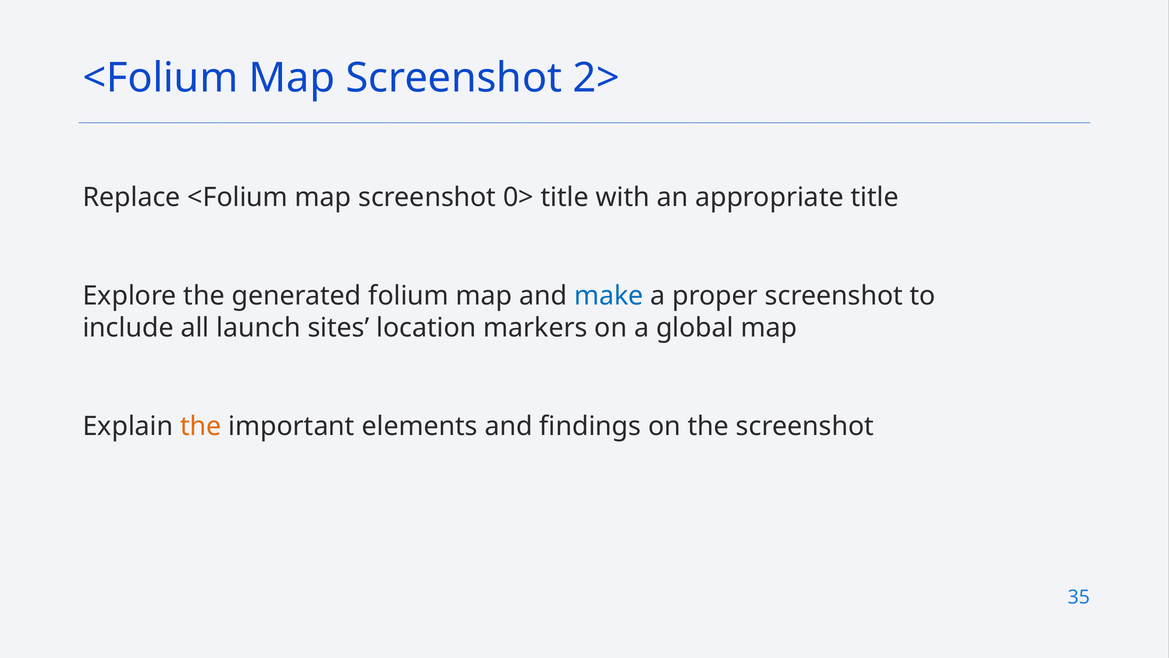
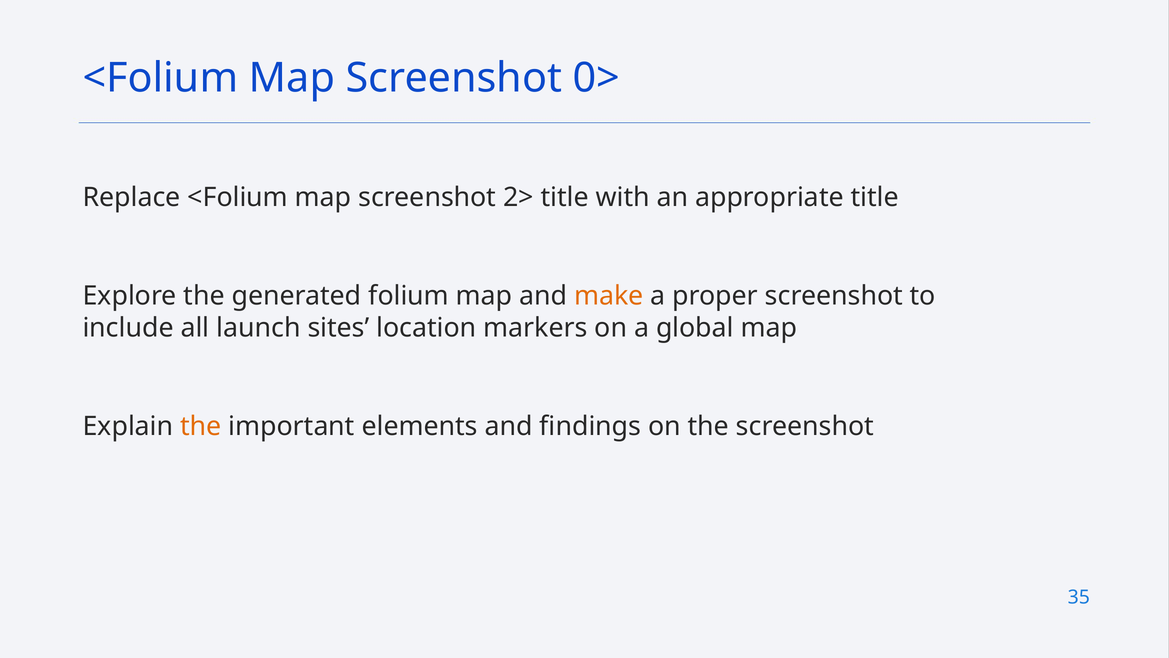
2>: 2> -> 0> (596, 78)
0>: 0> -> 2> (518, 197)
make colour: blue -> orange (609, 296)
